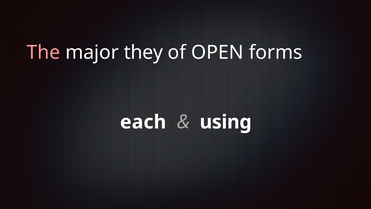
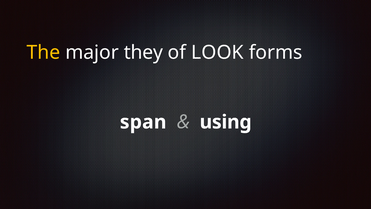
The colour: pink -> yellow (43, 52)
OPEN: OPEN -> LOOK (217, 52)
each: each -> span (143, 122)
